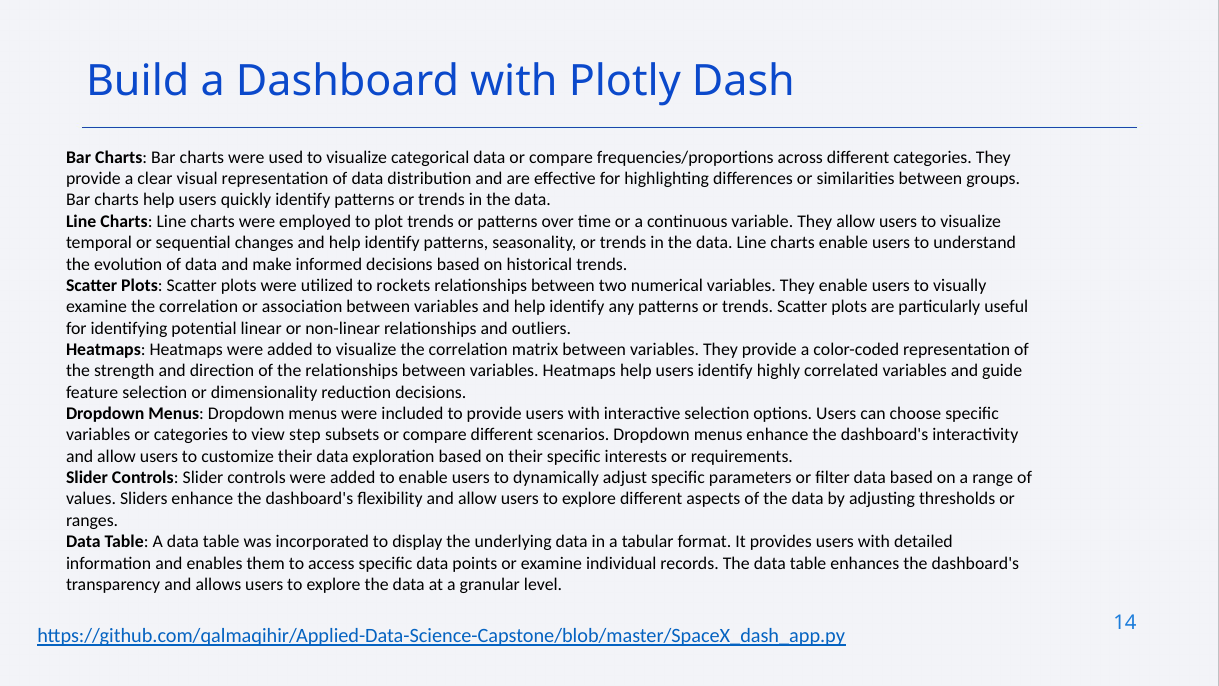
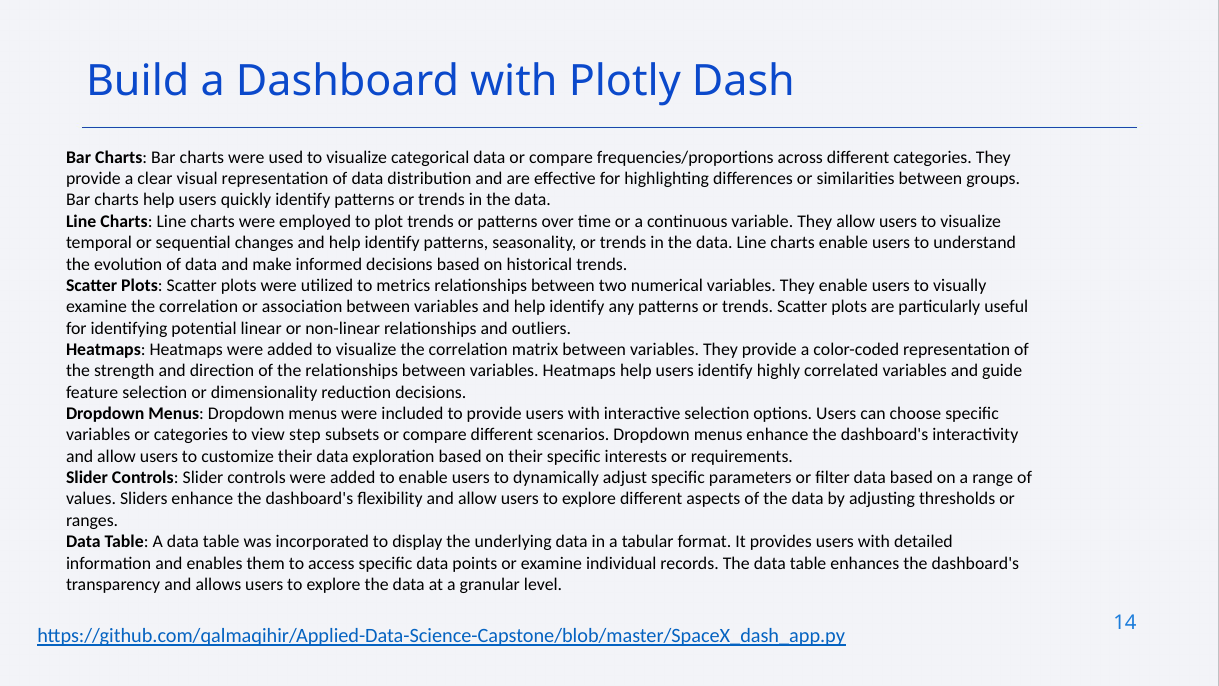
rockets: rockets -> metrics (403, 285)
